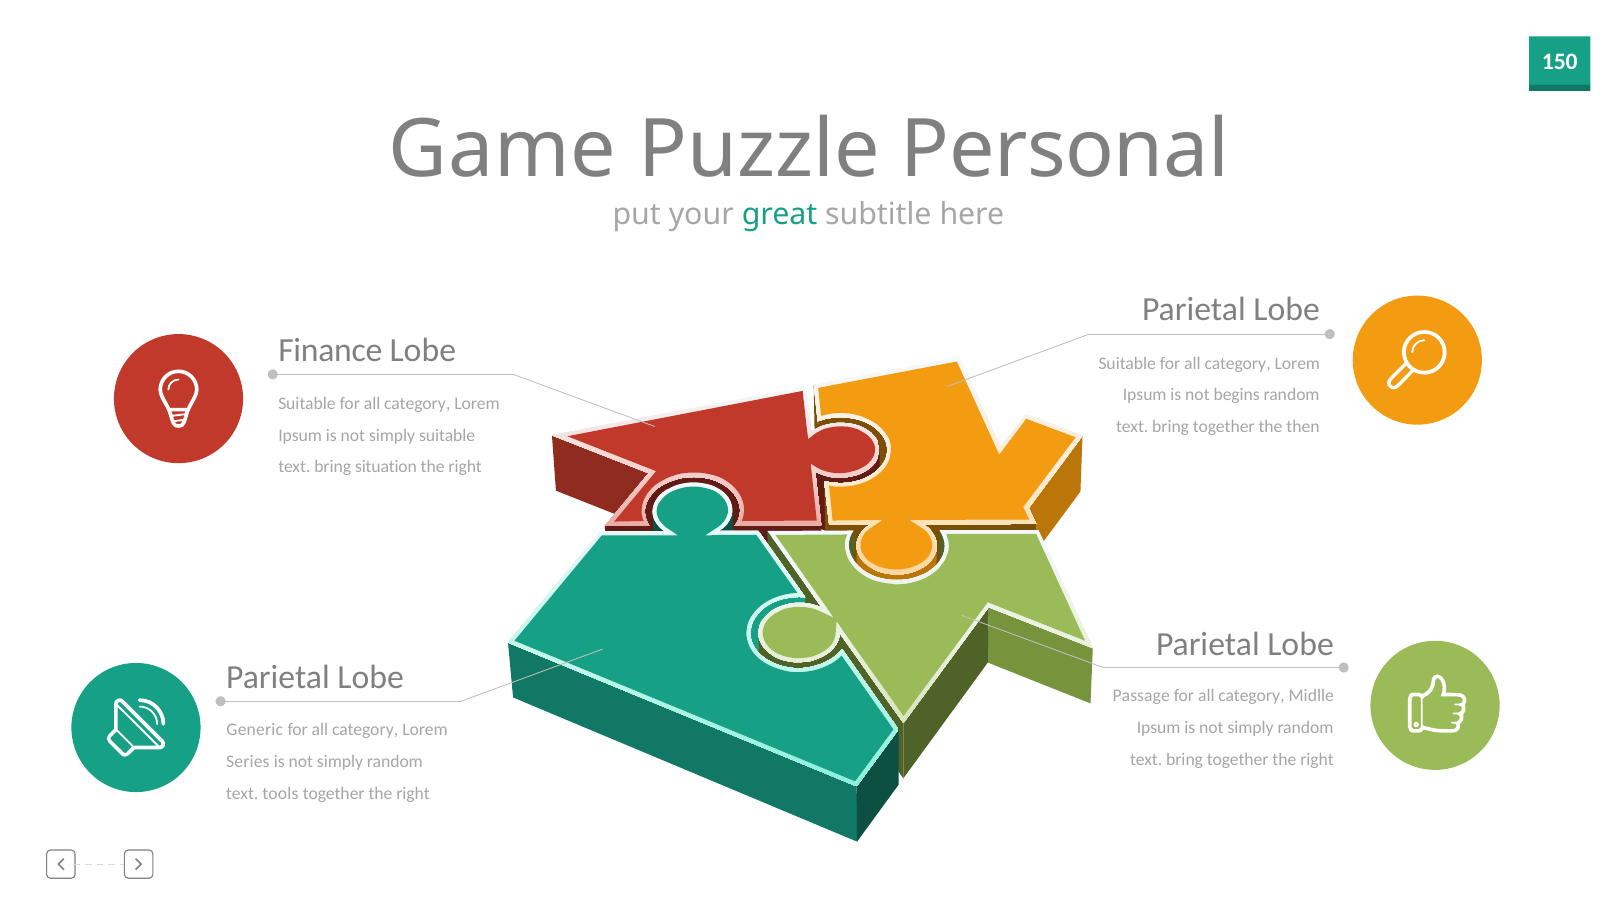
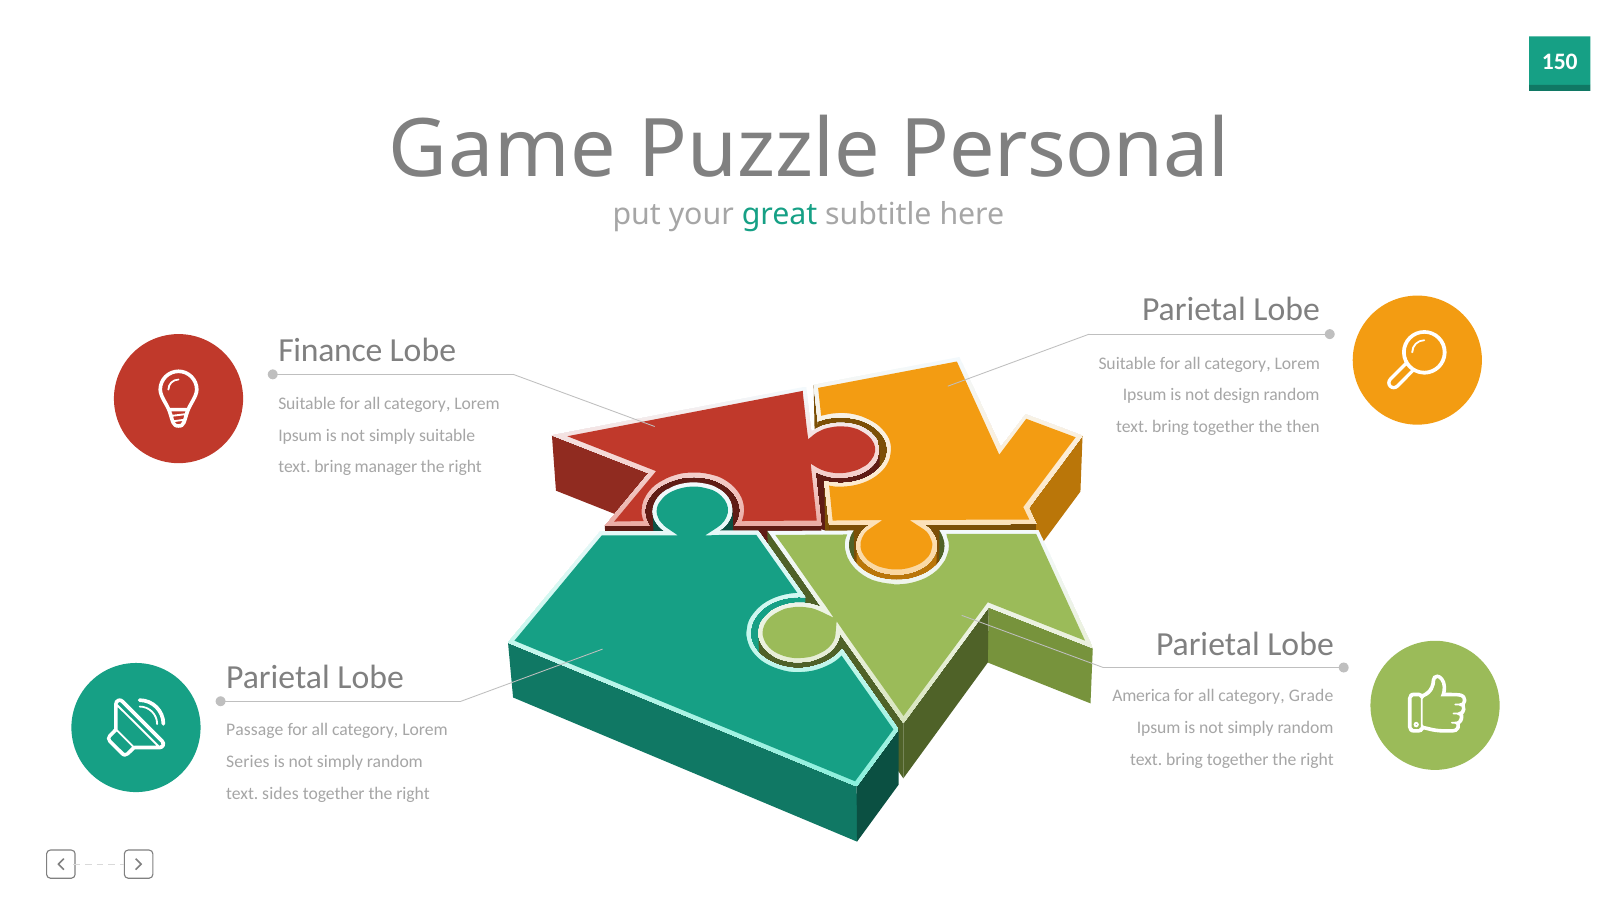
begins: begins -> design (1237, 395)
situation: situation -> manager (386, 467)
Passage: Passage -> America (1141, 696)
Midlle: Midlle -> Grade (1311, 696)
Generic: Generic -> Passage (255, 730)
tools: tools -> sides (280, 794)
